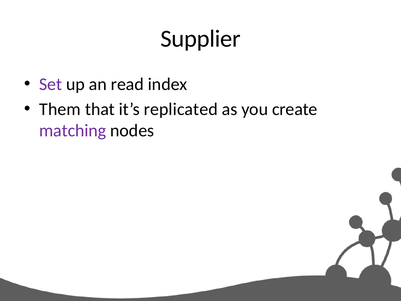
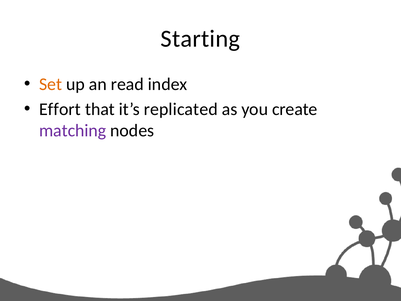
Supplier: Supplier -> Starting (200, 39)
Set colour: purple -> orange (51, 84)
Them: Them -> Effort (60, 109)
